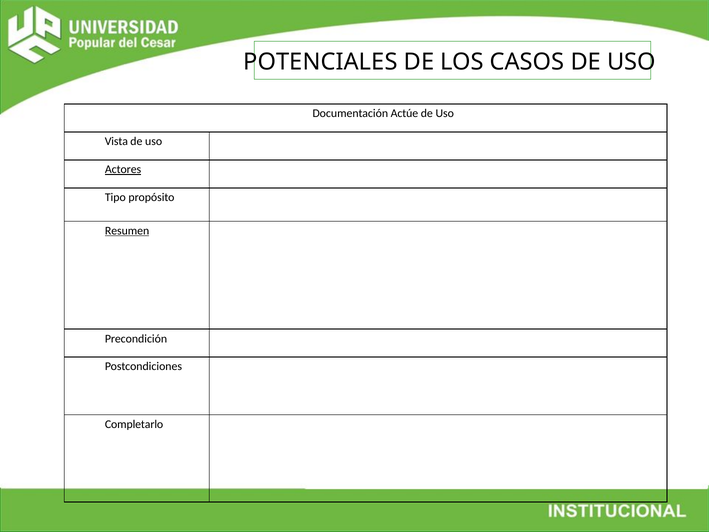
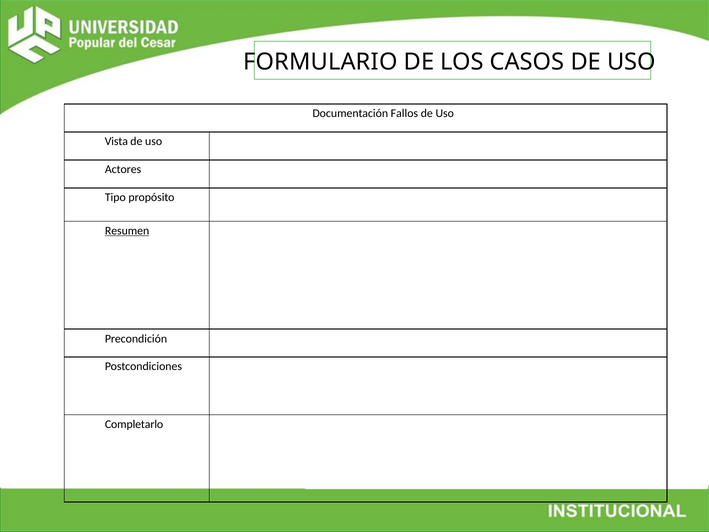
POTENCIALES: POTENCIALES -> FORMULARIO (320, 62)
Actúe: Actúe -> Fallos (404, 113)
Actores underline: present -> none (123, 169)
